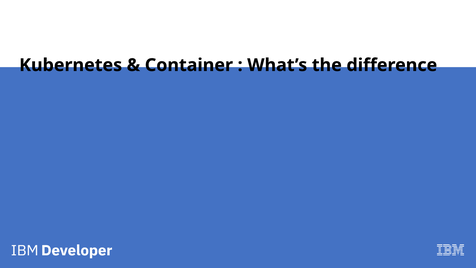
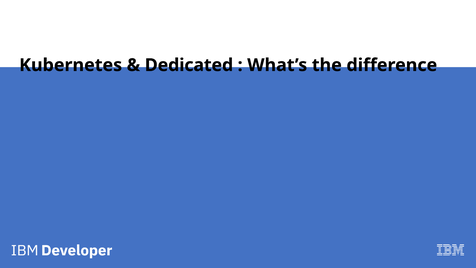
Container: Container -> Dedicated (189, 65)
